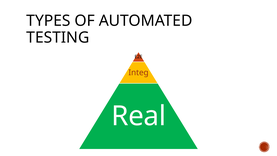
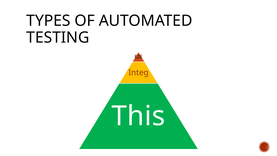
Real: Real -> This (138, 116)
